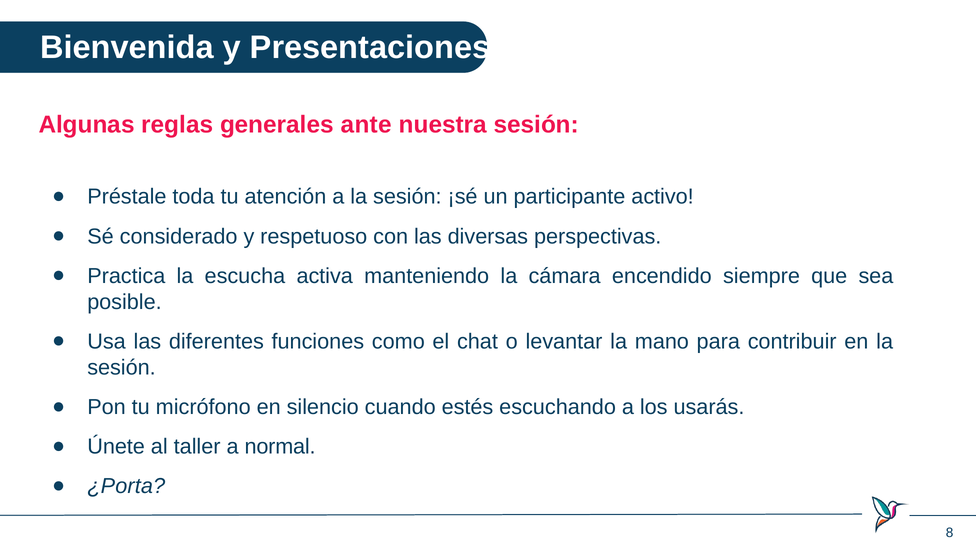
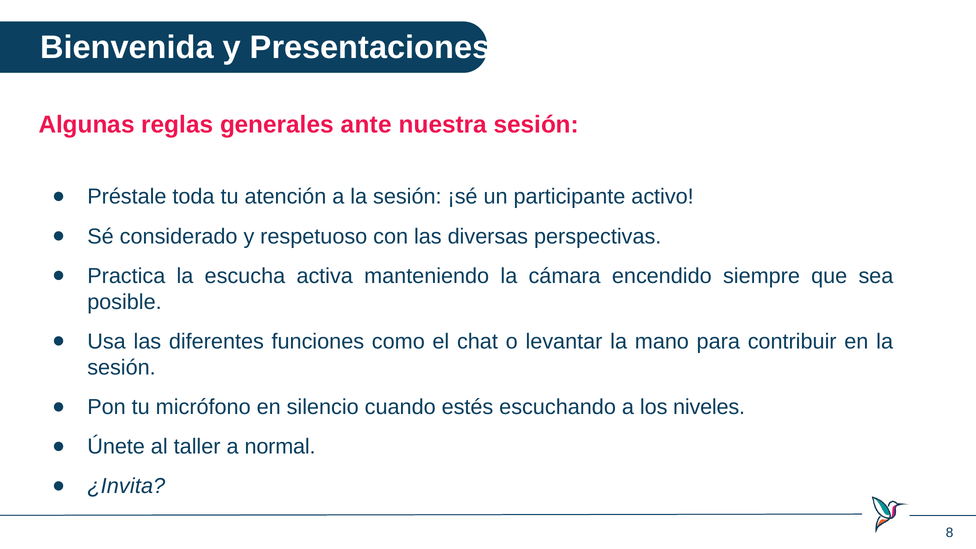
usarás: usarás -> niveles (709, 407)
¿Porta: ¿Porta -> ¿Invita (126, 486)
